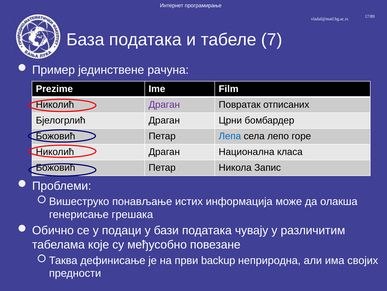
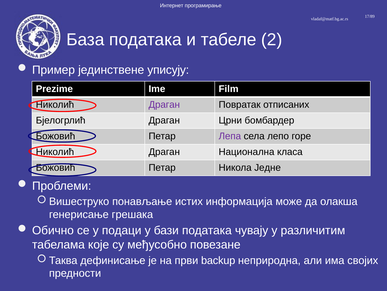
7: 7 -> 2 (272, 39)
рачуна: рачуна -> уписују (168, 70)
Лепа colour: blue -> purple (230, 136)
Запис: Запис -> Једне (268, 167)
